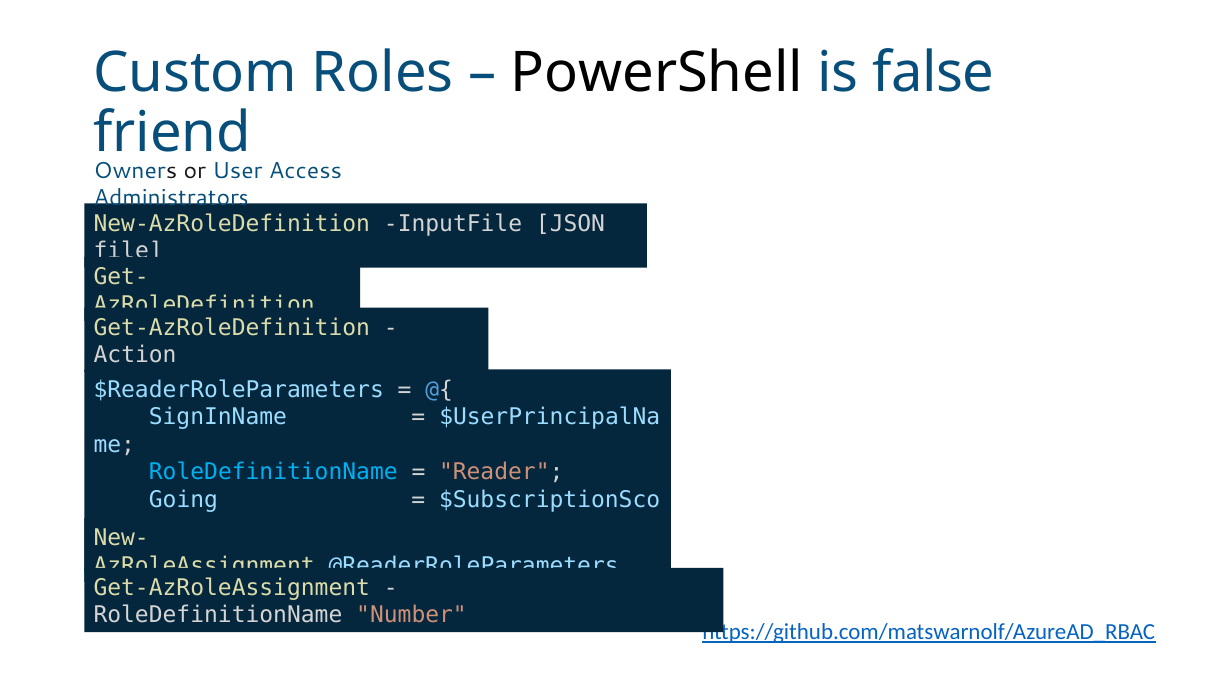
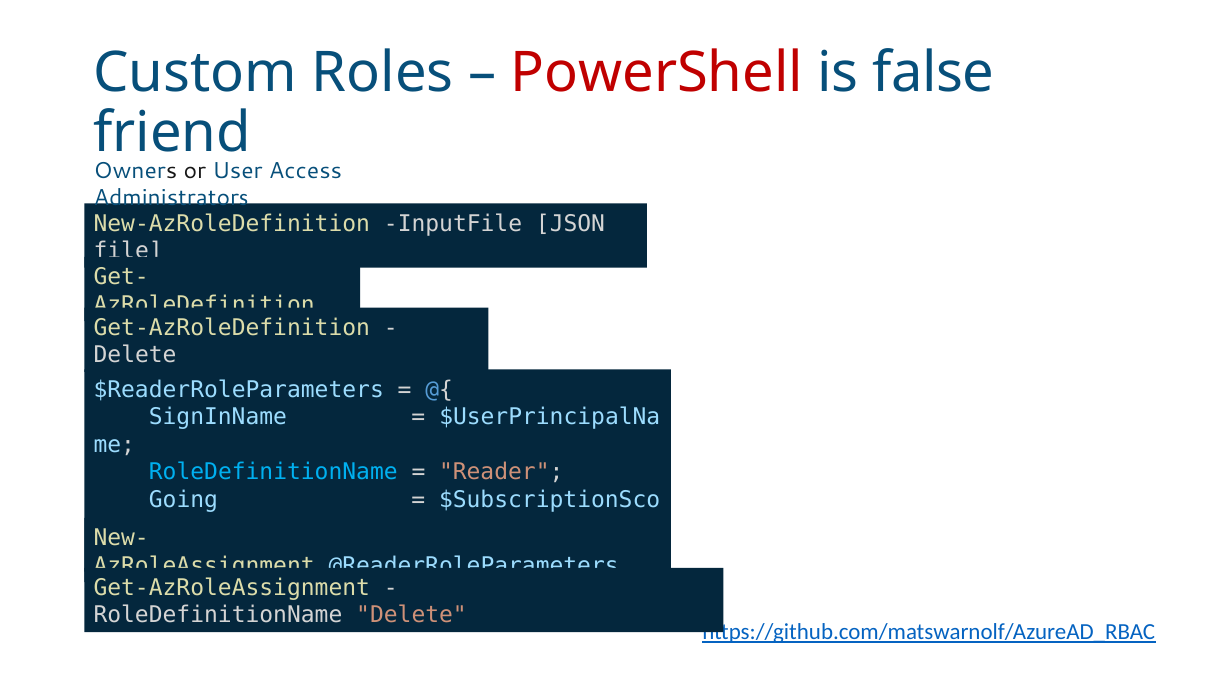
PowerShell colour: black -> red (657, 73)
Action: Action -> Delete (135, 355)
RoleDefinitionName Number: Number -> Delete (412, 615)
